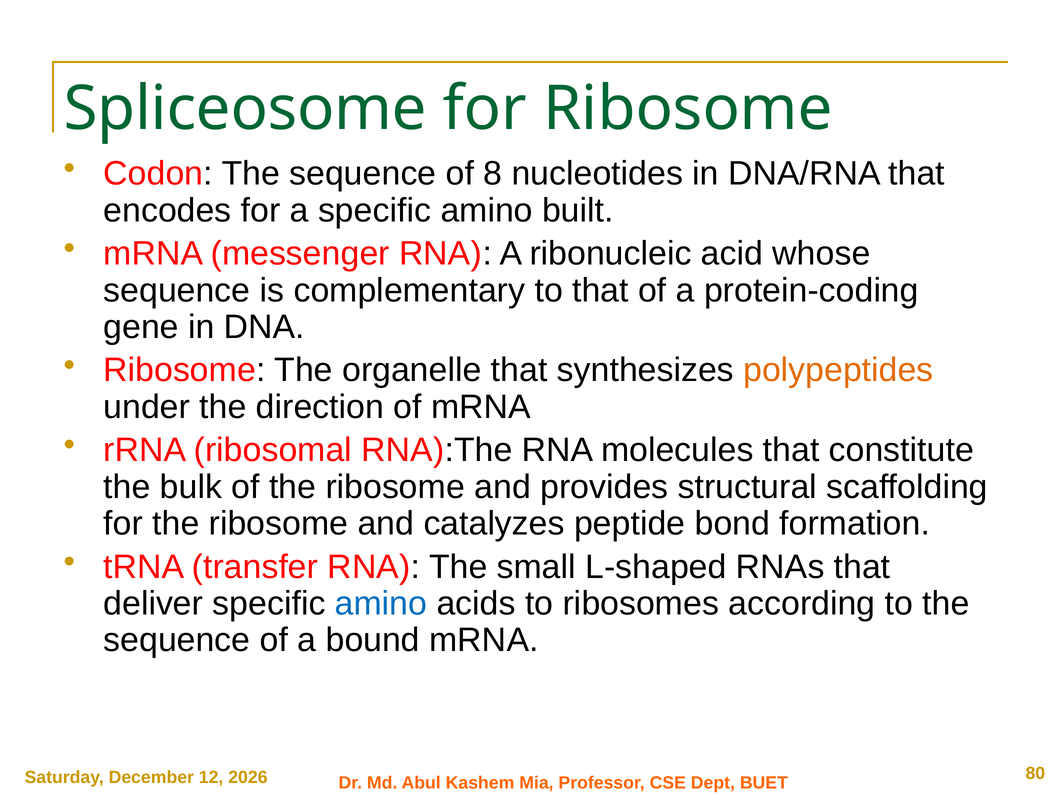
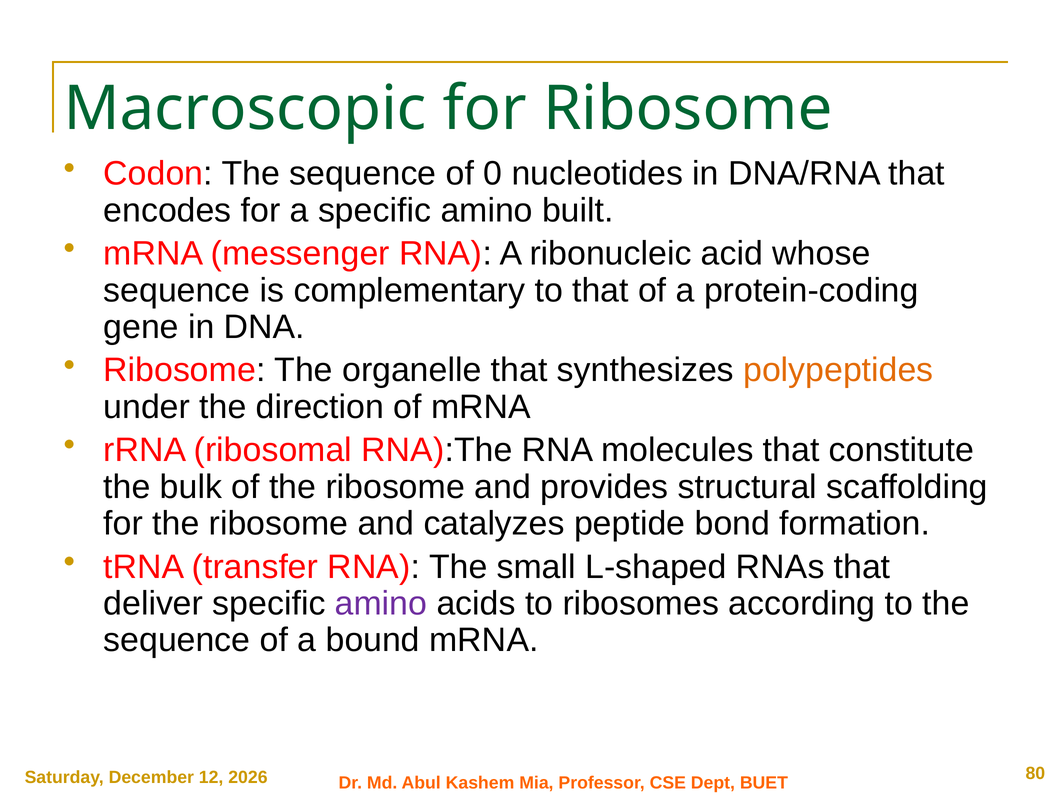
Spliceosome: Spliceosome -> Macroscopic (245, 109)
8: 8 -> 0 (493, 174)
amino colour: blue -> purple (381, 603)
